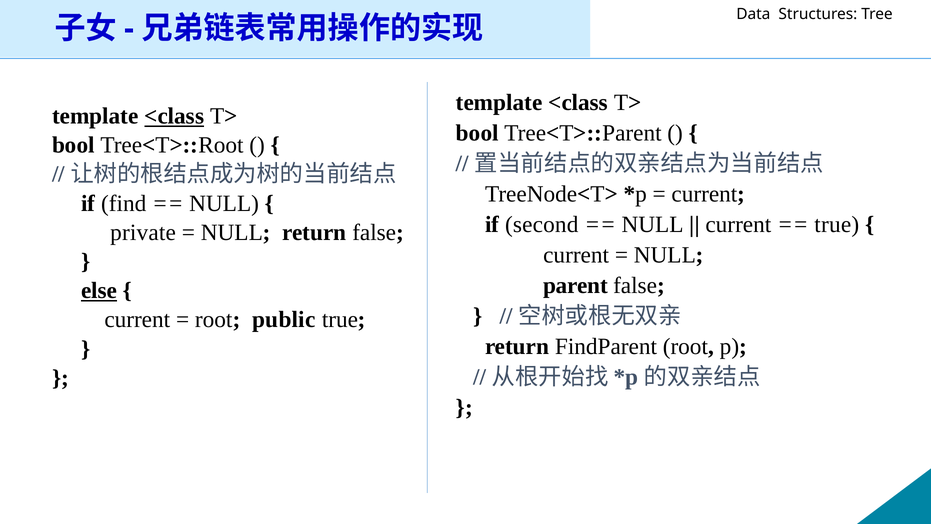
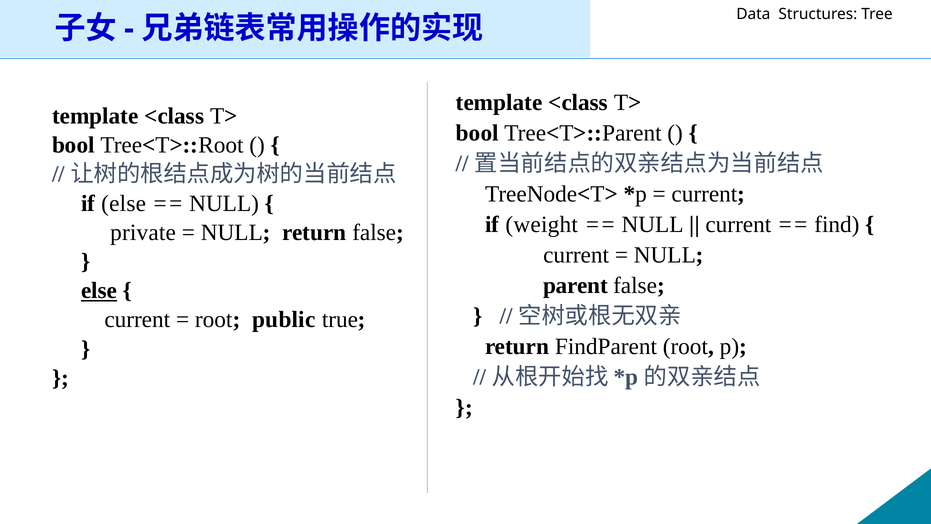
<class underline: present -> none (174, 116)
if find: find -> else (124, 203)
second: second -> weight (542, 224)
true: true -> find (837, 224)
